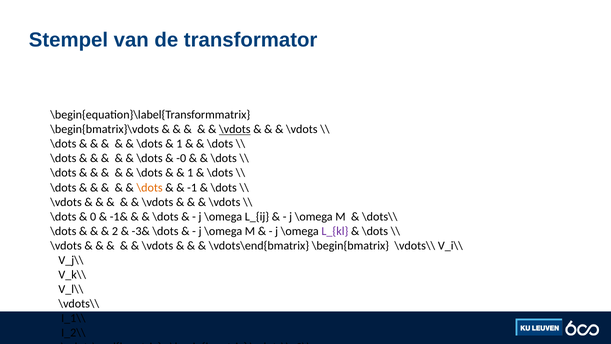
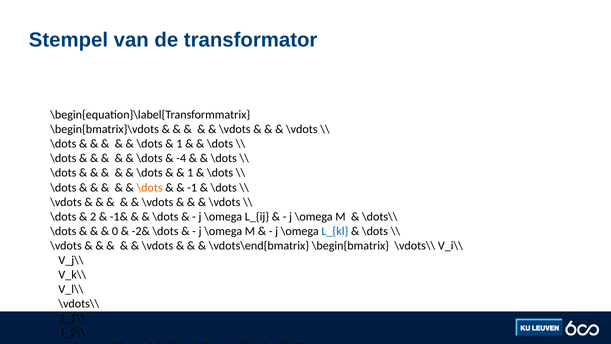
\vdots underline: present -> none (235, 129)
-0: -0 -> -4 (181, 158)
0: 0 -> 2 (93, 216)
2: 2 -> 0 (115, 231)
-3&: -3& -> -2& (141, 231)
L_{kl colour: purple -> blue (335, 231)
